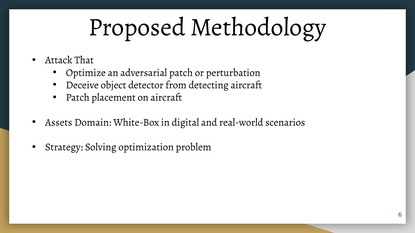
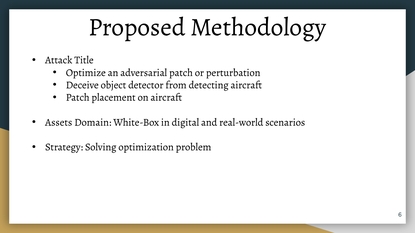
That: That -> Title (84, 60)
